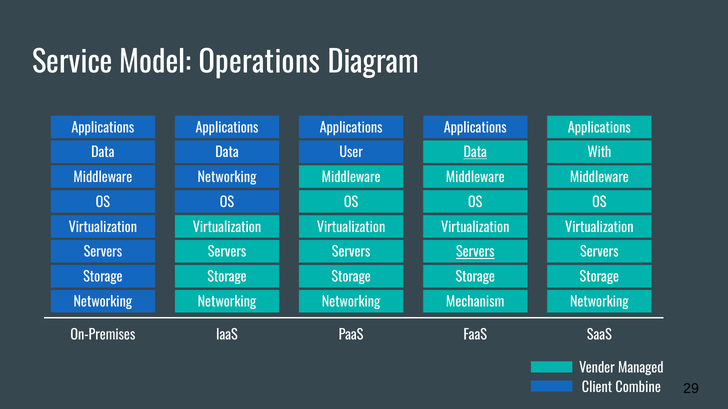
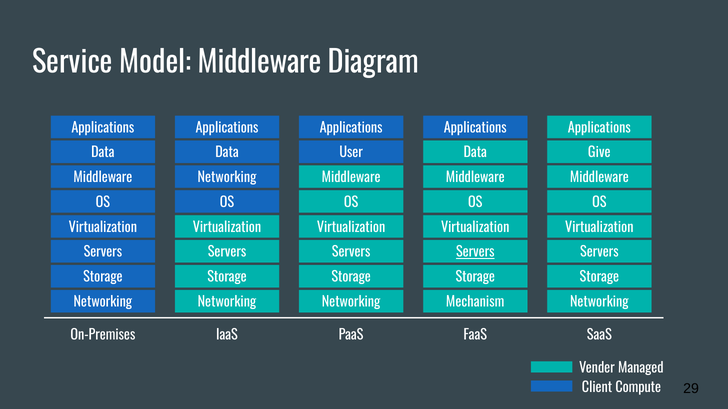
Model Operations: Operations -> Middleware (260, 63)
Data underline: present -> none (475, 153)
With: With -> Give (599, 153)
Combine: Combine -> Compute (638, 388)
